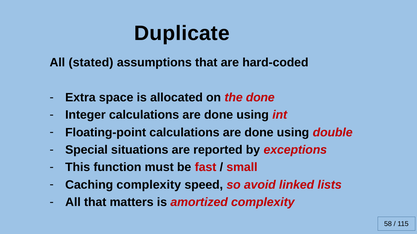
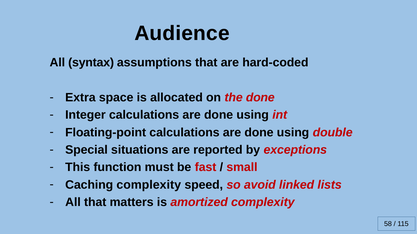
Duplicate: Duplicate -> Audience (182, 33)
stated: stated -> syntax (91, 63)
